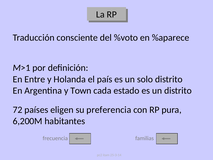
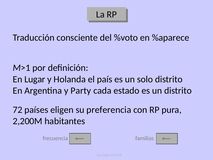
Entre: Entre -> Lugar (35, 79)
Town: Town -> Party (81, 90)
6,200M: 6,200M -> 2,200M (28, 121)
